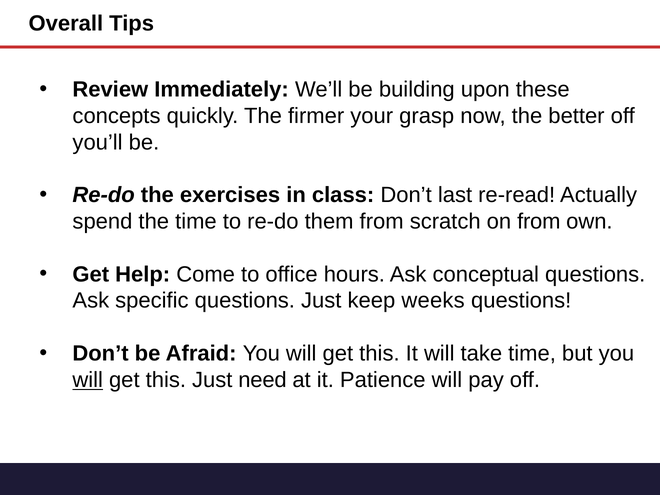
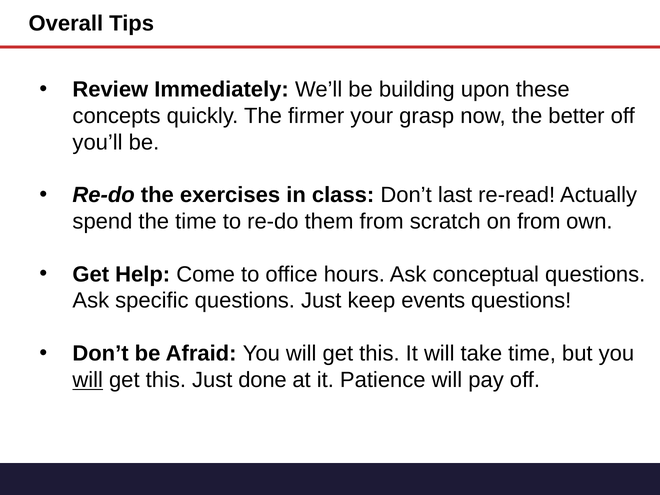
weeks: weeks -> events (433, 301)
need: need -> done (262, 380)
